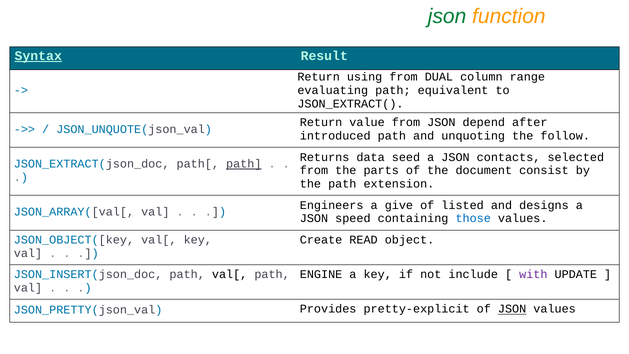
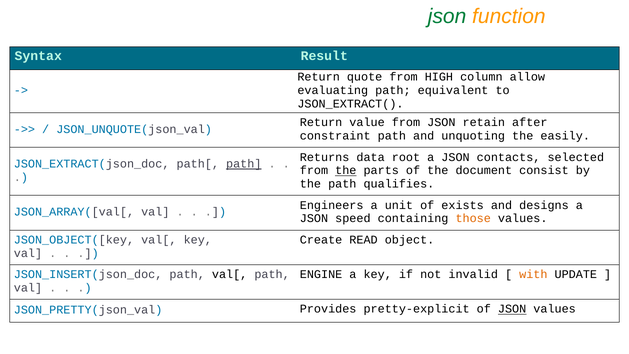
Syntax underline: present -> none (38, 56)
using: using -> quote (365, 77)
DUAL: DUAL -> HIGH (439, 77)
range: range -> allow (527, 77)
depend: depend -> retain (484, 123)
introduced: introduced -> constraint (335, 136)
follow: follow -> easily (565, 136)
seed: seed -> root (406, 157)
the underline: none -> present (346, 171)
extension: extension -> qualifies (399, 184)
give: give -> unit (399, 205)
listed: listed -> exists (463, 205)
those colour: blue -> orange (473, 218)
include: include -> invalid (473, 274)
with colour: purple -> orange (533, 274)
